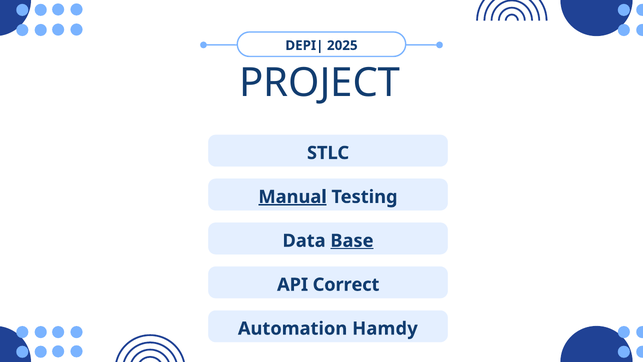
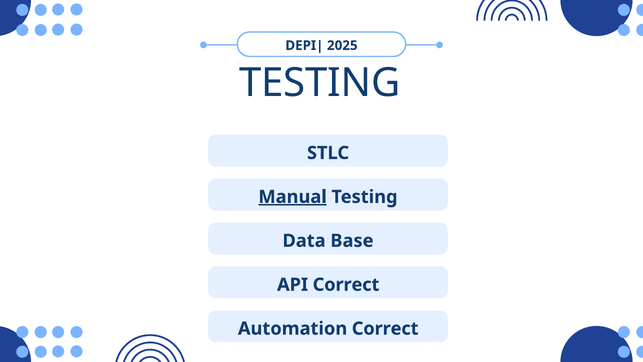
PROJECT: PROJECT -> TESTING (320, 83)
Base underline: present -> none (352, 241)
Automation Hamdy: Hamdy -> Correct (385, 328)
